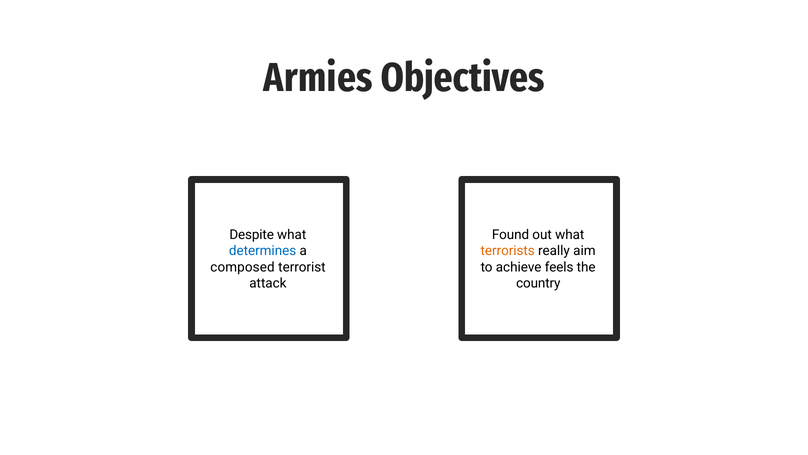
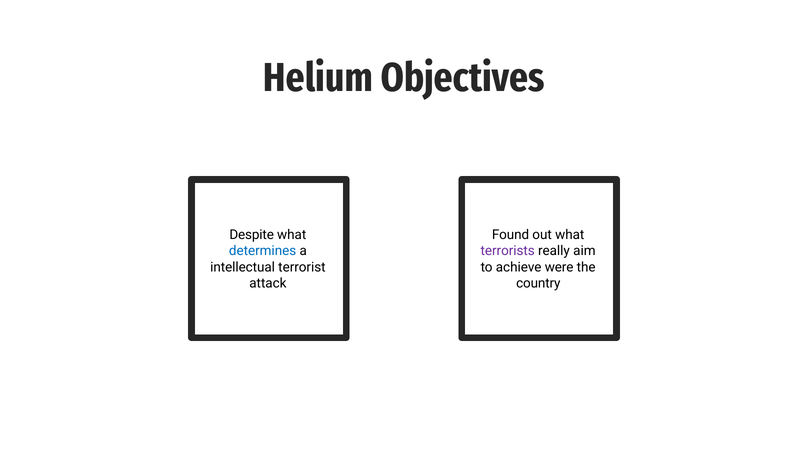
Armies: Armies -> Helium (318, 78)
terrorists colour: orange -> purple (508, 251)
composed: composed -> intellectual (243, 267)
feels: feels -> were (559, 267)
